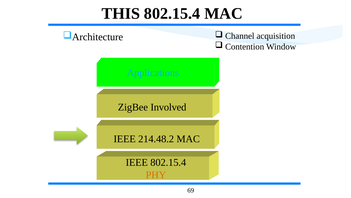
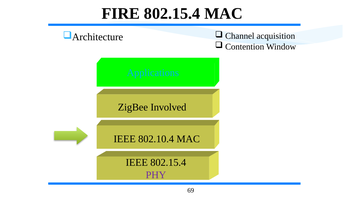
THIS: THIS -> FIRE (121, 13)
214.48.2: 214.48.2 -> 802.10.4 (156, 138)
PHY colour: orange -> purple (156, 174)
